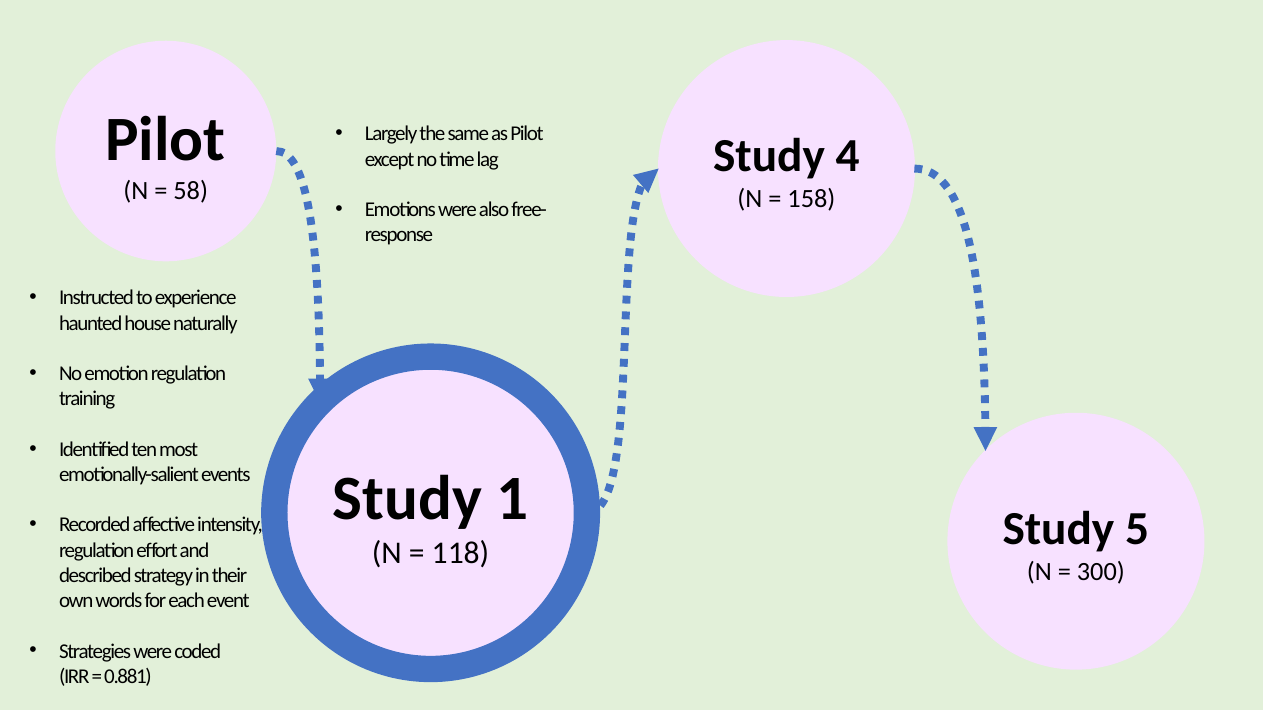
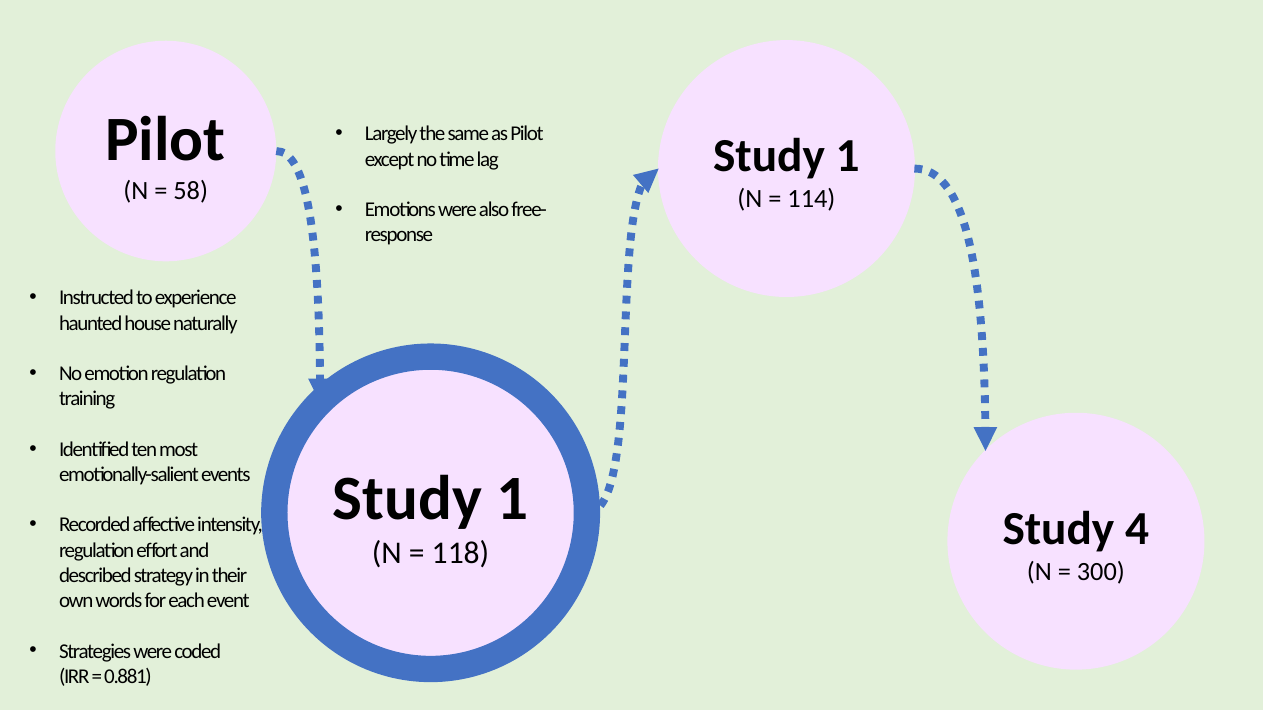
4: 4 -> 1 (848, 156)
158: 158 -> 114 (811, 199)
5: 5 -> 4 (1137, 529)
